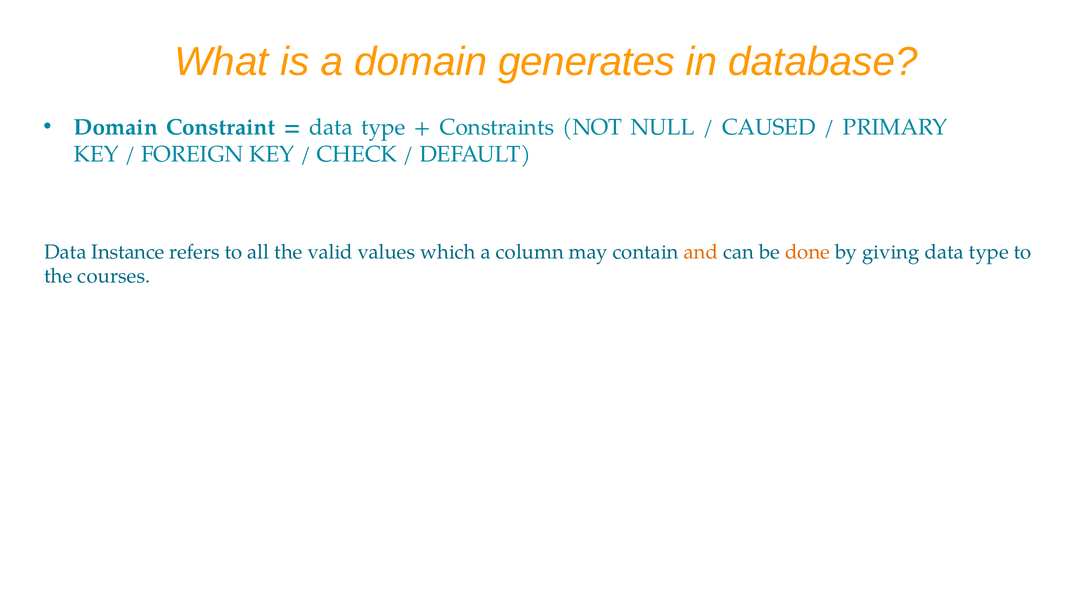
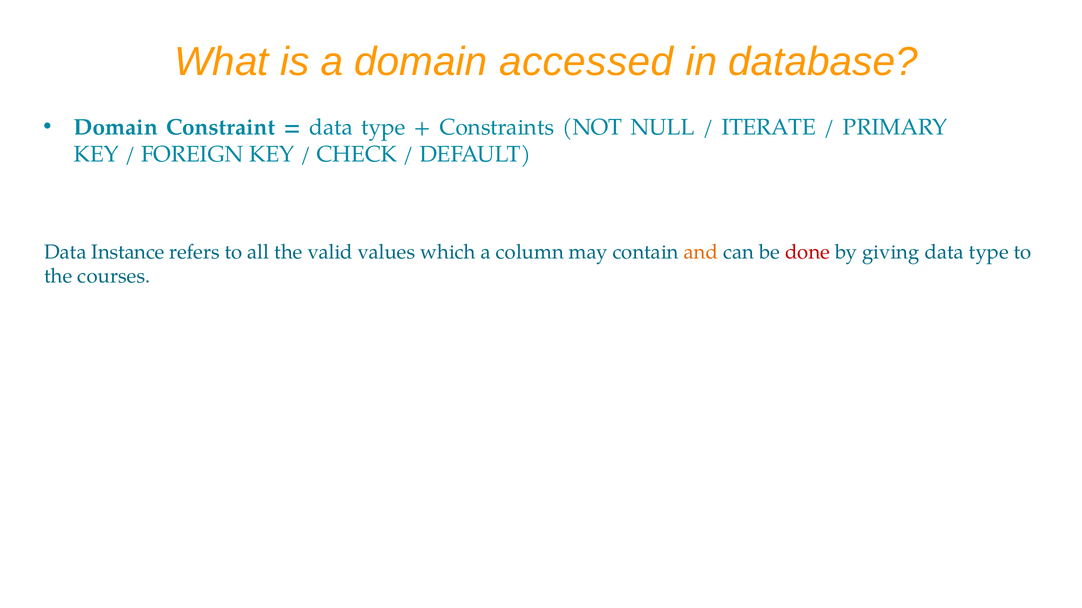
generates: generates -> accessed (586, 62)
CAUSED: CAUSED -> ITERATE (769, 127)
done colour: orange -> red (808, 252)
